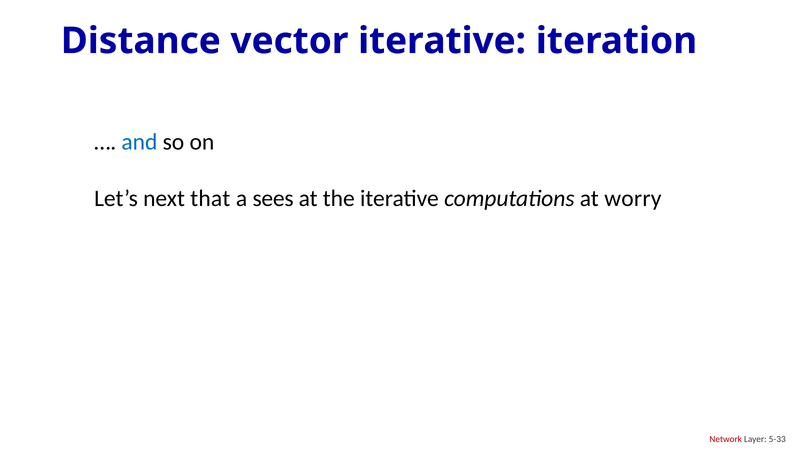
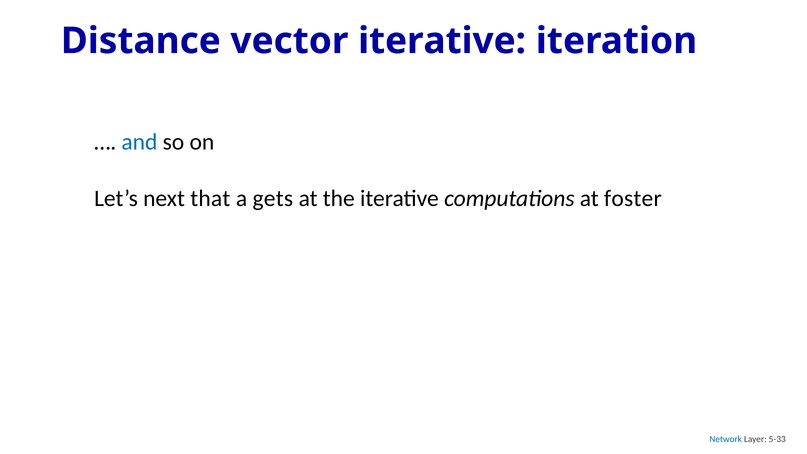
sees: sees -> gets (273, 198)
worry: worry -> foster (633, 198)
Network colour: red -> blue (726, 439)
